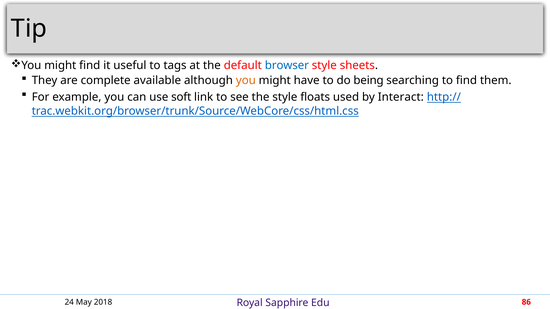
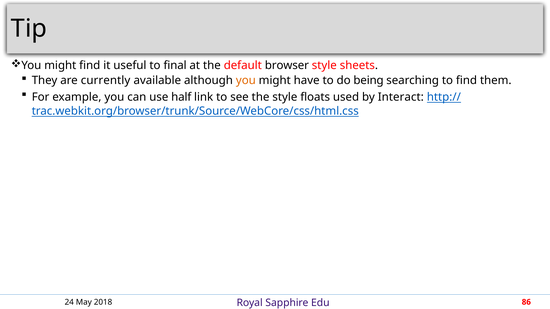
tags: tags -> final (175, 65)
browser colour: blue -> black (287, 65)
complete: complete -> currently (106, 81)
soft: soft -> half (181, 97)
